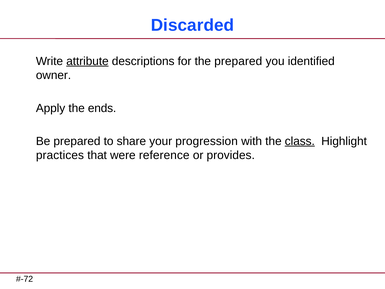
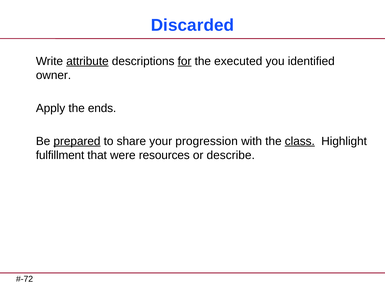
for underline: none -> present (185, 61)
the prepared: prepared -> executed (238, 61)
prepared underline: none -> present (77, 141)
practices: practices -> fulfillment (60, 155)
reference: reference -> resources (164, 155)
provides: provides -> describe (231, 155)
